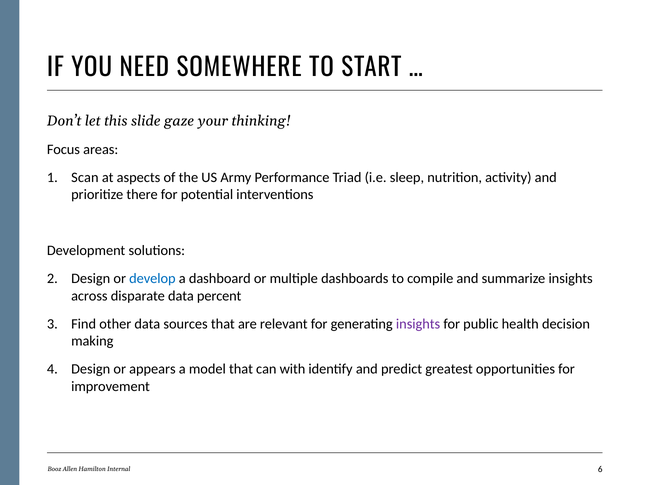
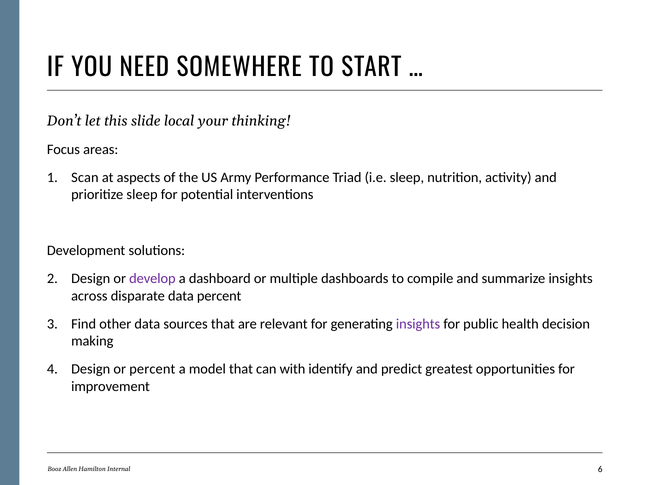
gaze: gaze -> local (179, 121)
prioritize there: there -> sleep (142, 195)
develop colour: blue -> purple (152, 279)
or appears: appears -> percent (152, 369)
